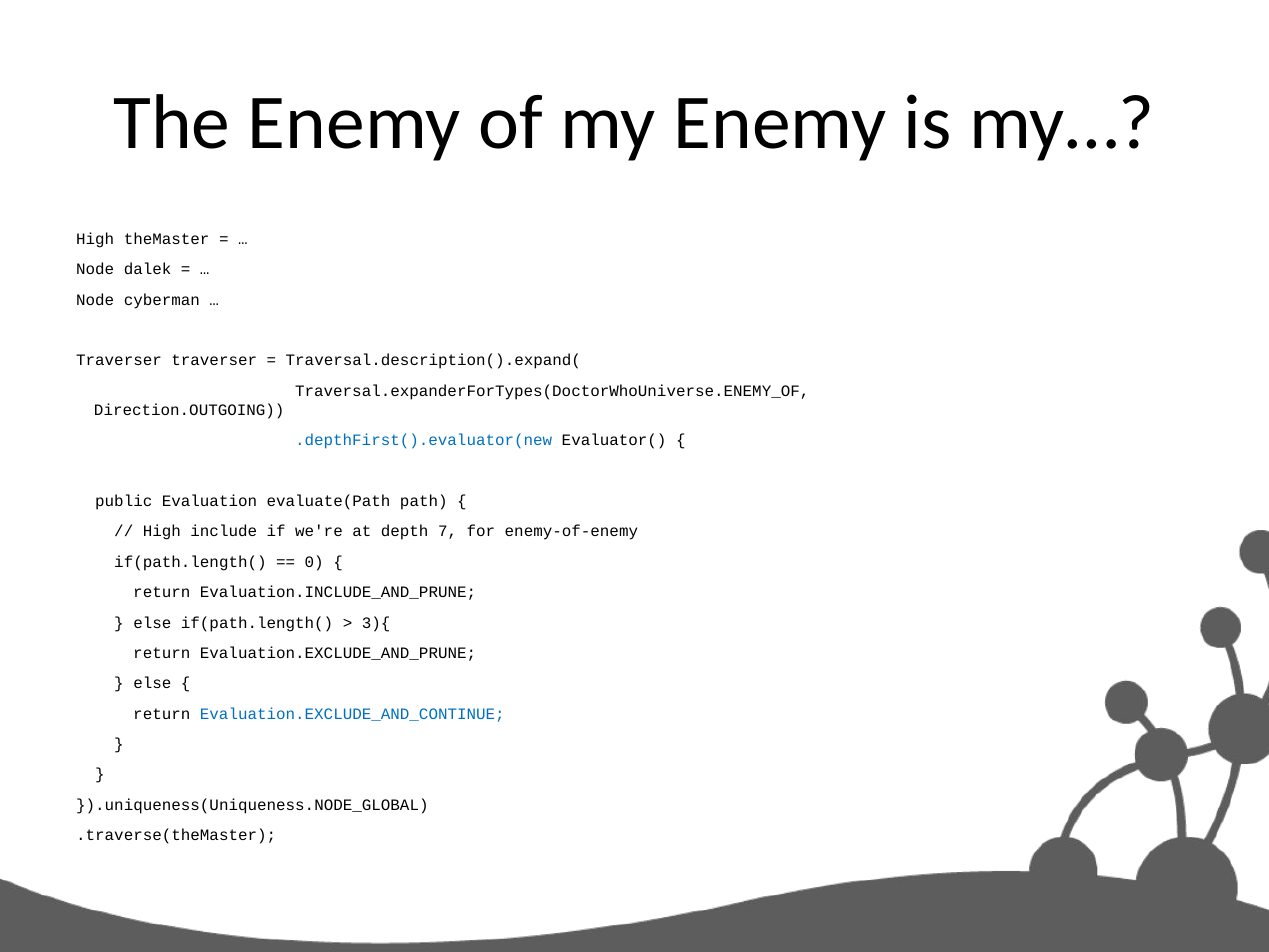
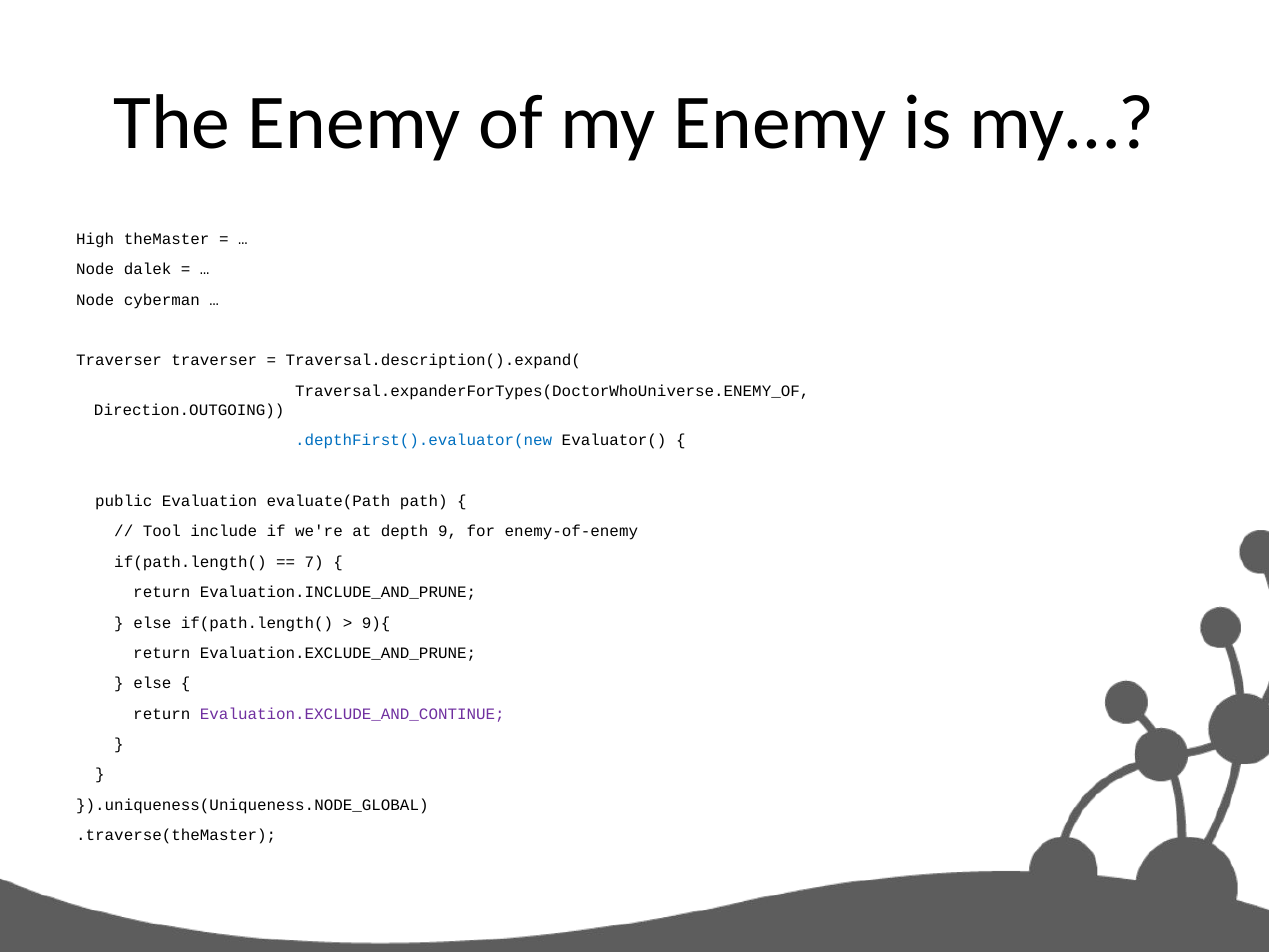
High: High -> Tool (162, 532)
7: 7 -> 9 (448, 532)
0: 0 -> 7 (314, 562)
3){: 3){ -> 9){ (376, 623)
Evaluation.EXCLUDE_AND_CONTINUE colour: blue -> purple (352, 714)
